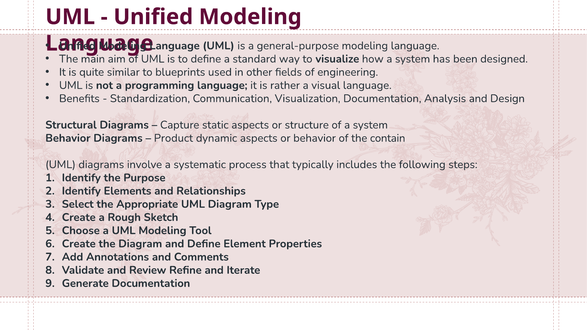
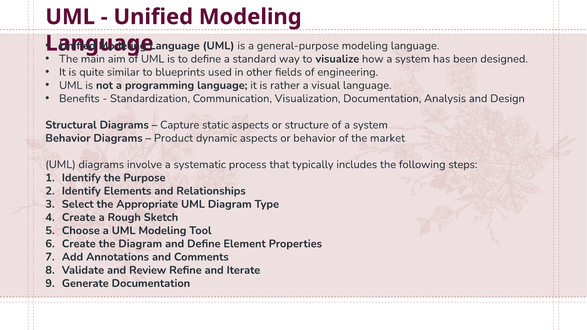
contain: contain -> market (388, 138)
